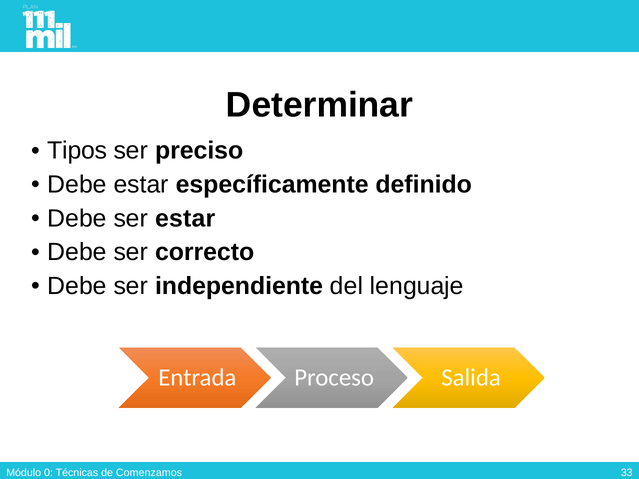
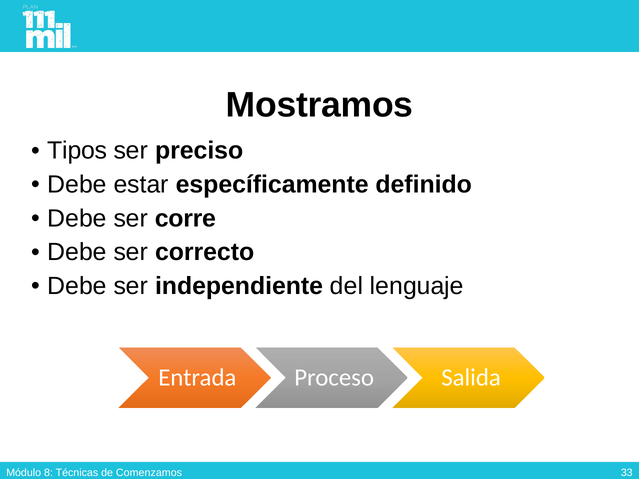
Determinar: Determinar -> Mostramos (320, 105)
ser estar: estar -> corre (185, 218)
0: 0 -> 8 (48, 473)
